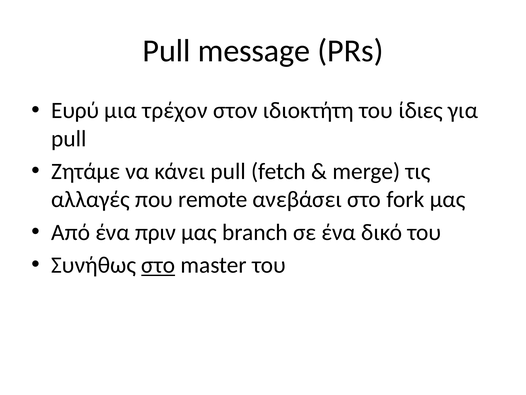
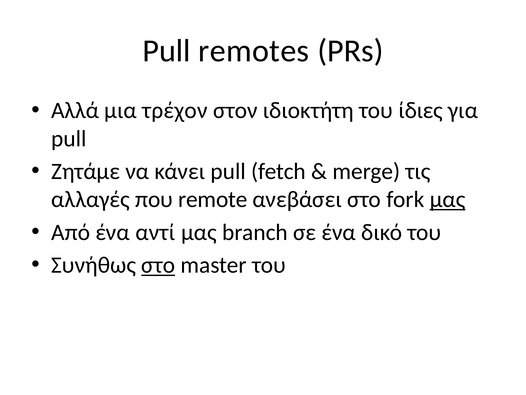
message: message -> remotes (254, 51)
Ευρύ: Ευρύ -> Αλλά (75, 110)
μας underline: none -> present (447, 199)
πριν: πριν -> αντί (155, 232)
